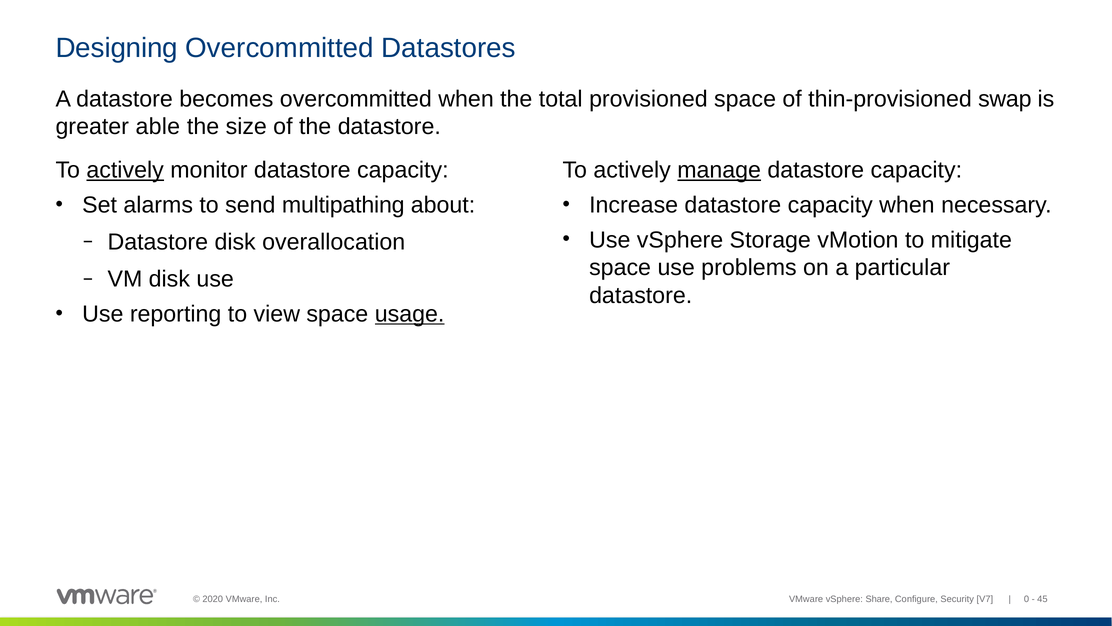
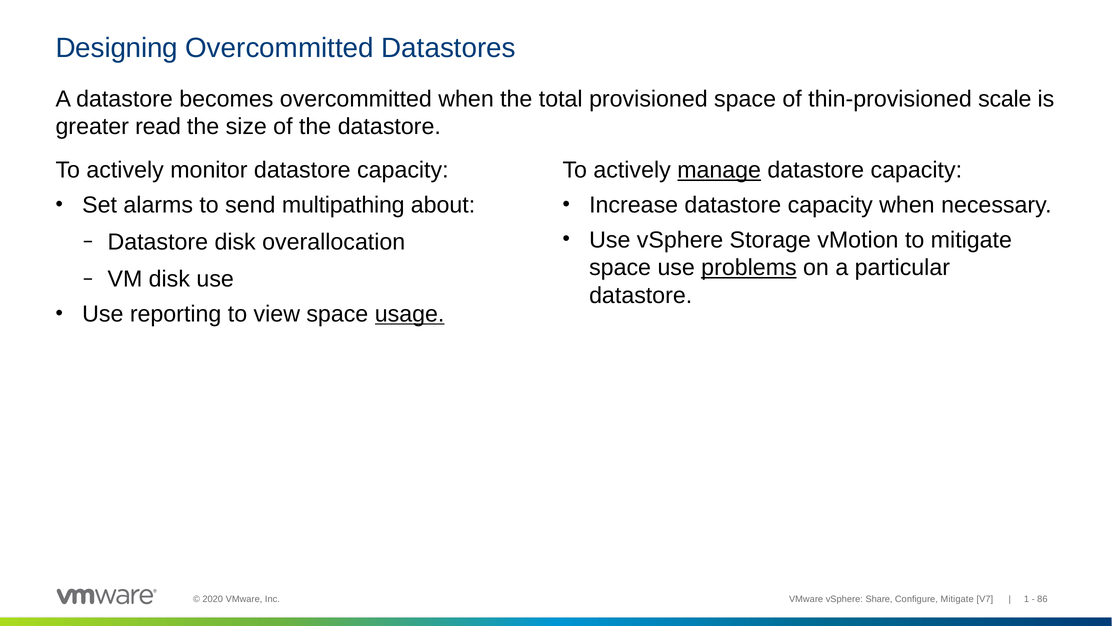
swap: swap -> scale (1005, 99)
able: able -> read (158, 127)
actively underline: present -> none (125, 170)
problems underline: none -> present (749, 267)
Configure Security: Security -> Mitigate (957, 599)
0: 0 -> 1 (1026, 599)
45: 45 -> 86 (1042, 599)
